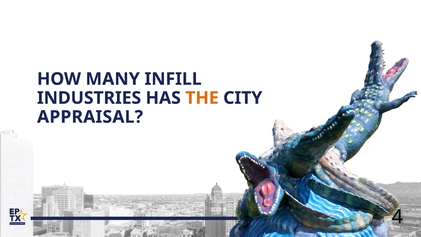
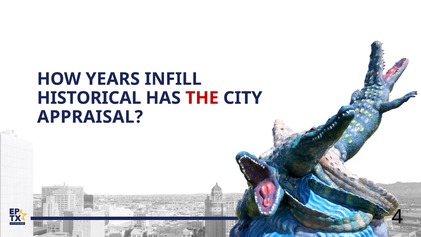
MANY: MANY -> YEARS (113, 79)
INDUSTRIES: INDUSTRIES -> HISTORICAL (89, 98)
THE colour: orange -> red (202, 98)
